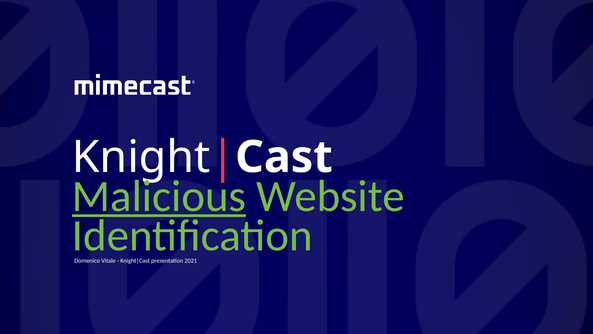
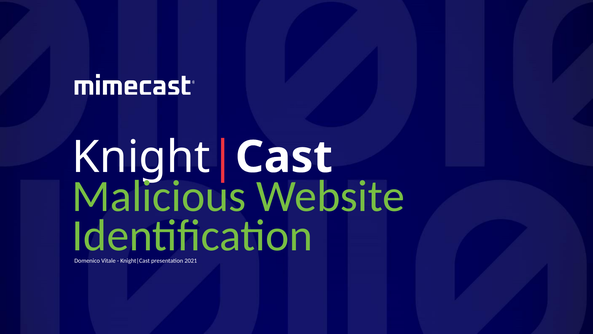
Malicious underline: present -> none (159, 196)
